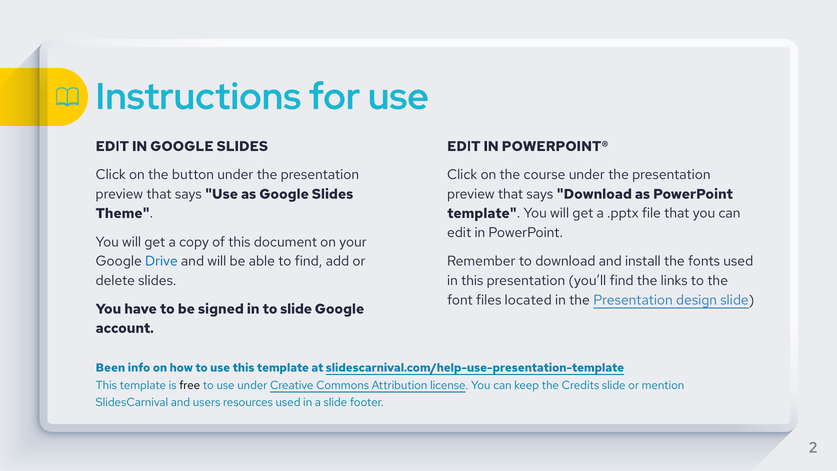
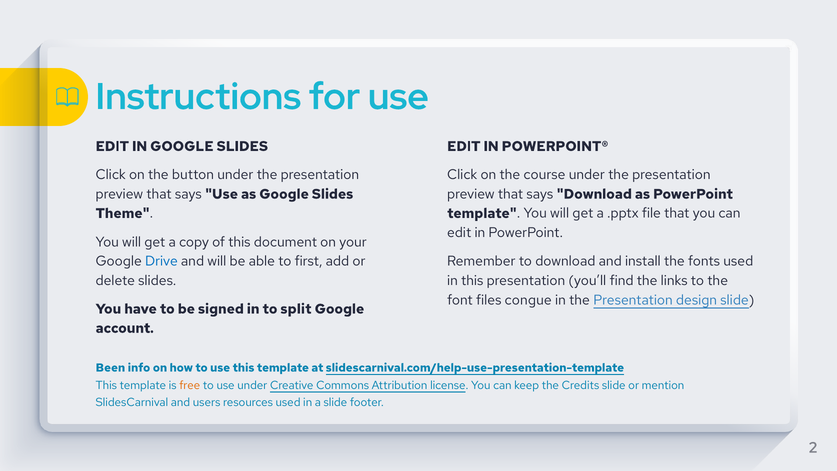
to find: find -> first (309, 261)
located: located -> congue (528, 300)
to slide: slide -> split (296, 309)
free colour: black -> orange (190, 385)
